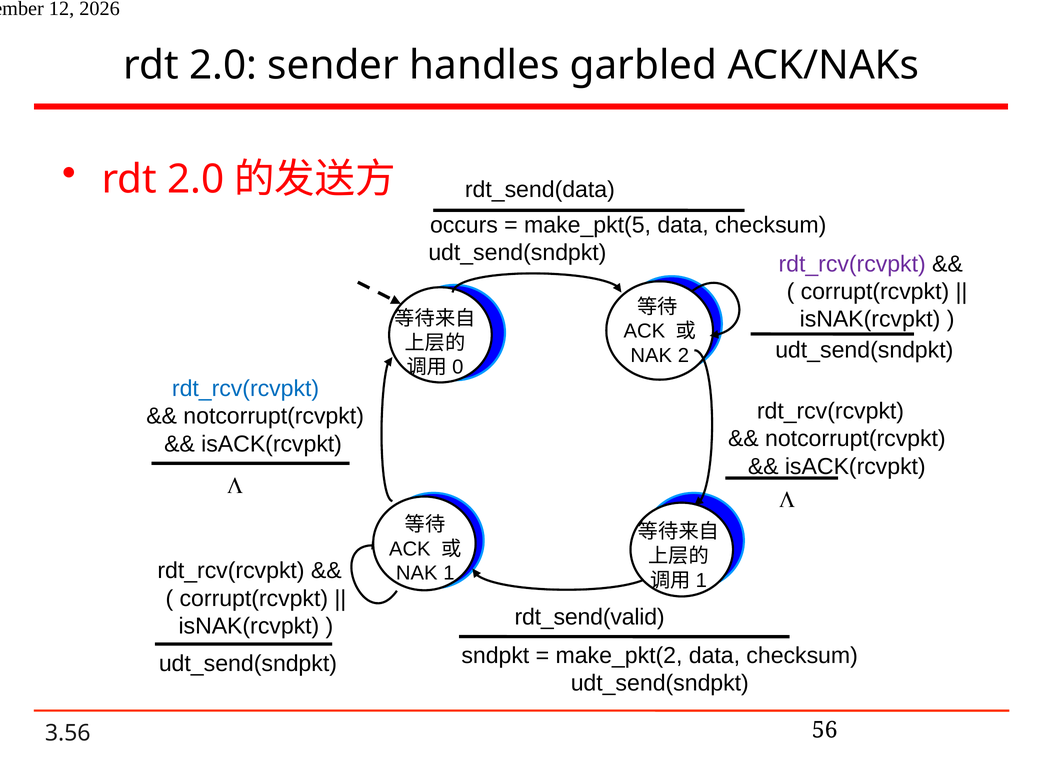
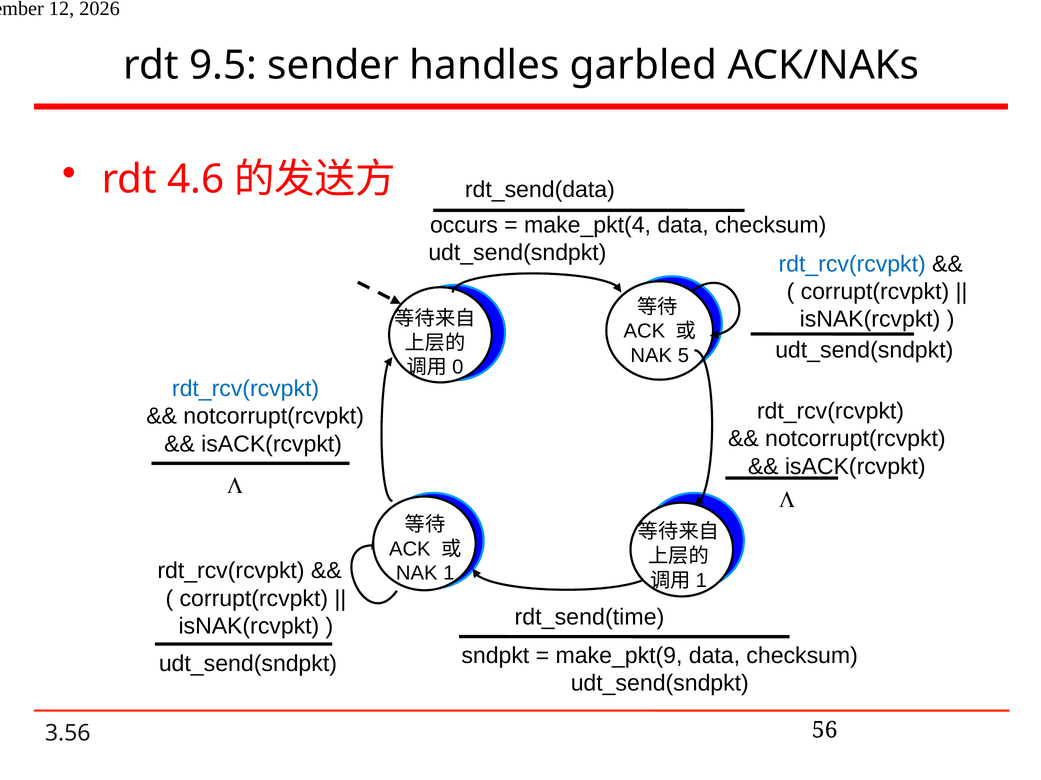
2.0: 2.0 -> 9.5 (223, 65)
2.0: 2.0 -> 4.6 (196, 180)
make_pkt(5: make_pkt(5 -> make_pkt(4 (588, 225)
rdt_rcv(rcvpkt colour: purple -> blue (852, 264)
2: 2 -> 5 (683, 356)
rdt_send(valid: rdt_send(valid -> rdt_send(time (589, 618)
make_pkt(2: make_pkt(2 -> make_pkt(9 (619, 656)
